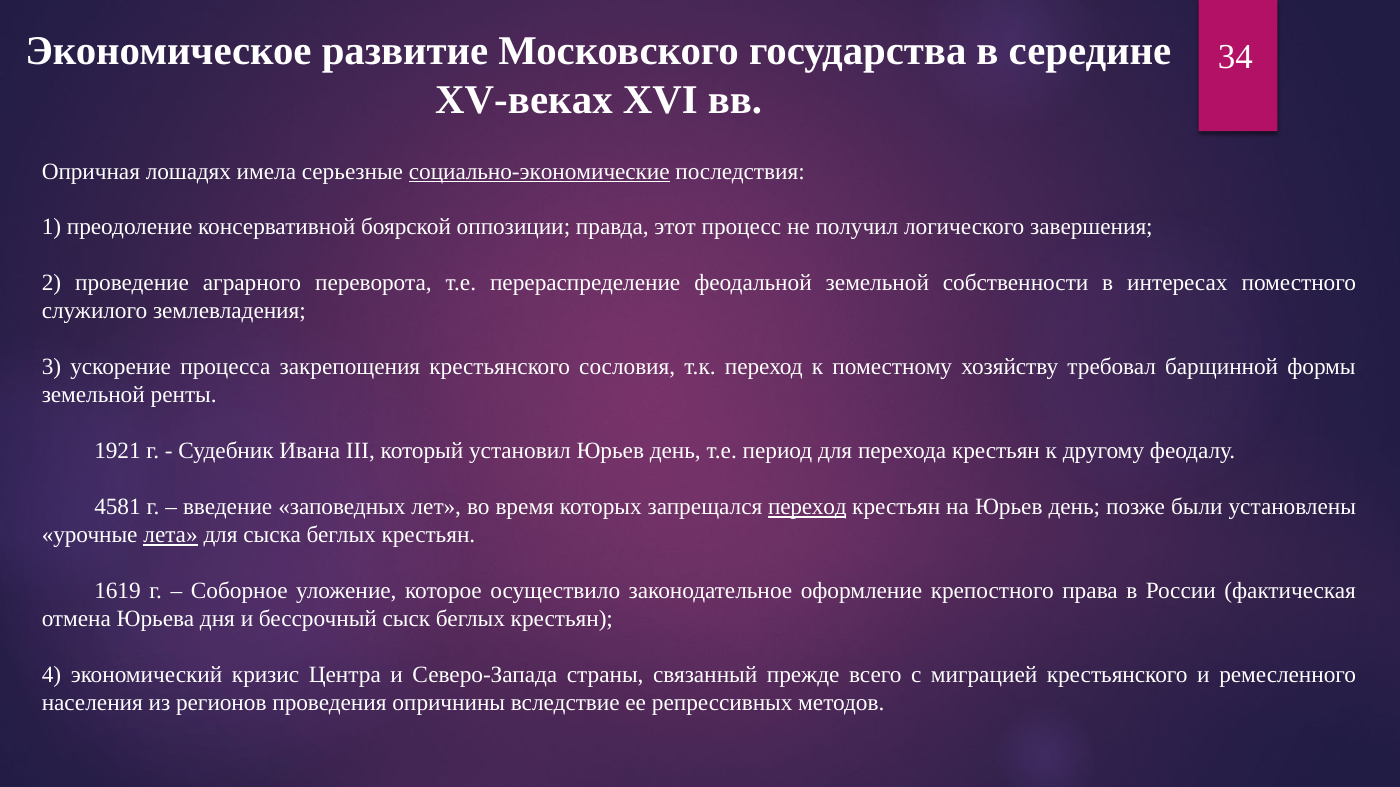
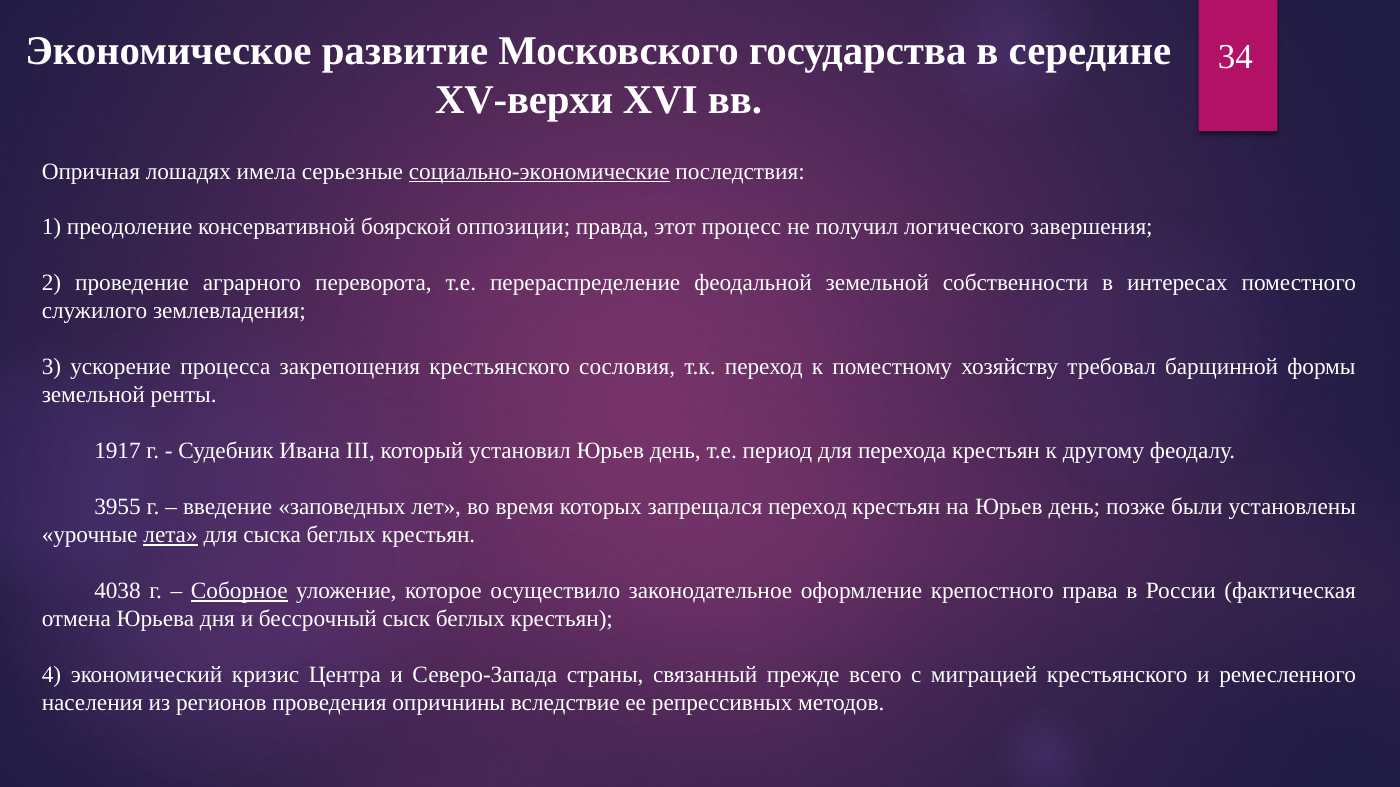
XV-веках: XV-веках -> XV-верхи (524, 100)
1921: 1921 -> 1917 (117, 451)
4581: 4581 -> 3955 (117, 507)
переход underline: present -> none (807, 507)
1619: 1619 -> 4038 (117, 591)
Соборное underline: none -> present (239, 591)
